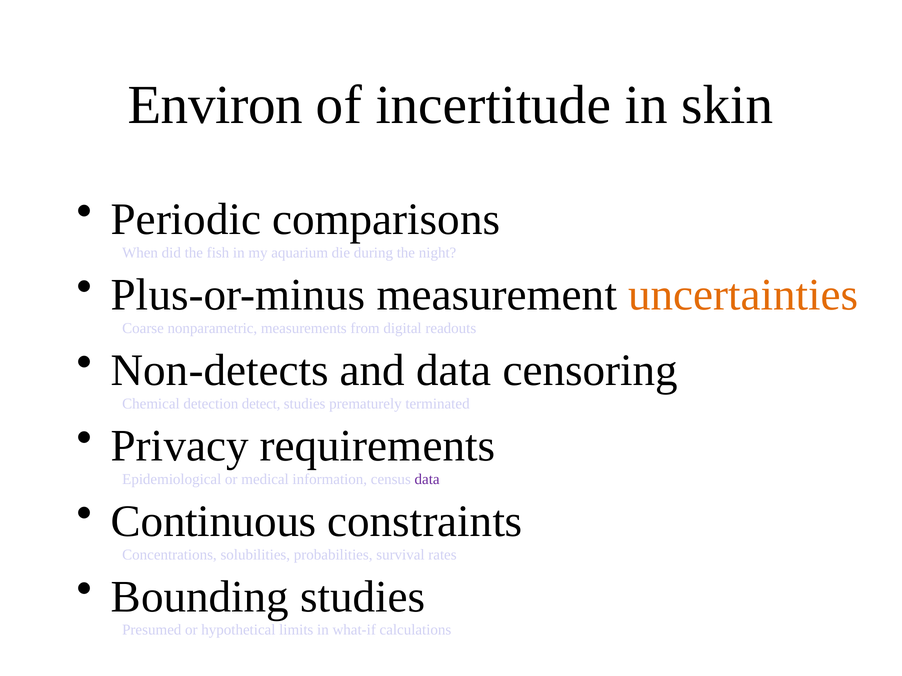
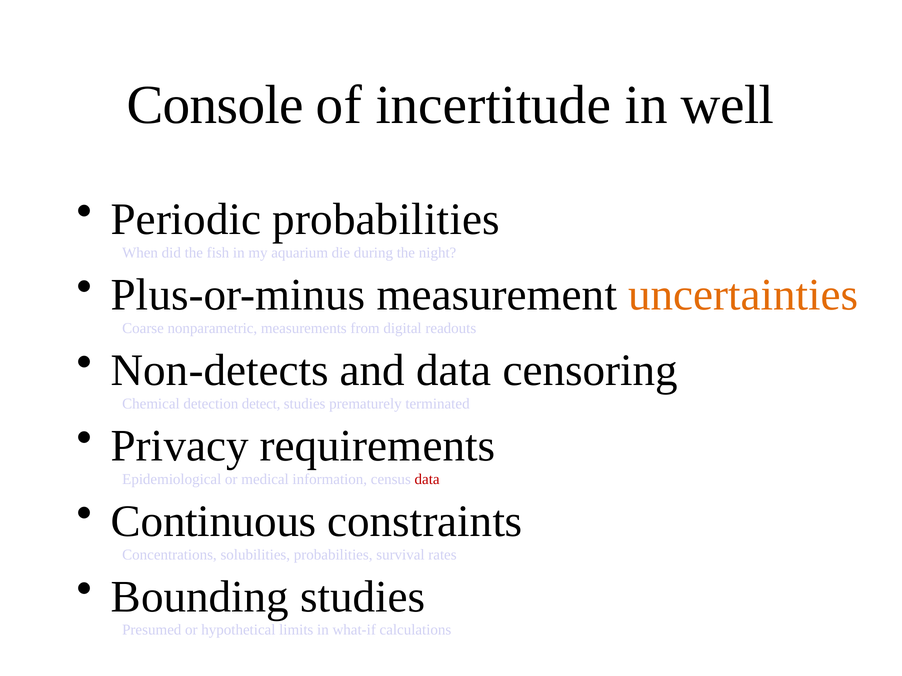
Environ: Environ -> Console (215, 105)
skin: skin -> well (728, 105)
Periodic comparisons: comparisons -> probabilities (386, 220)
data colour: purple -> red (427, 479)
